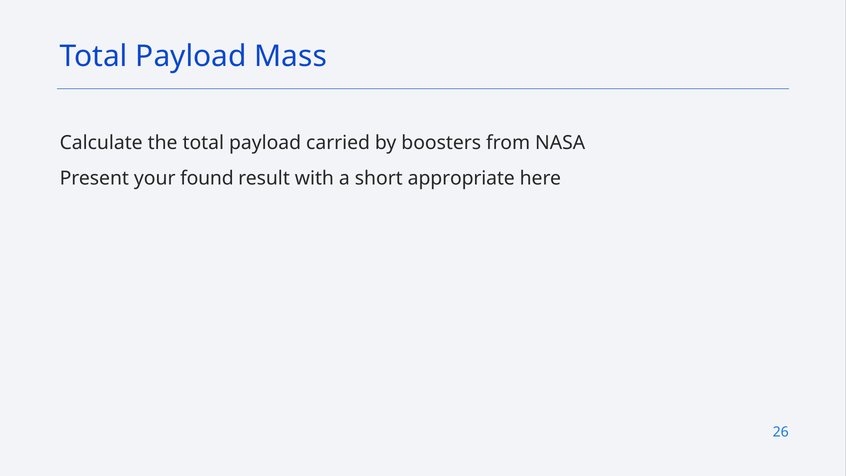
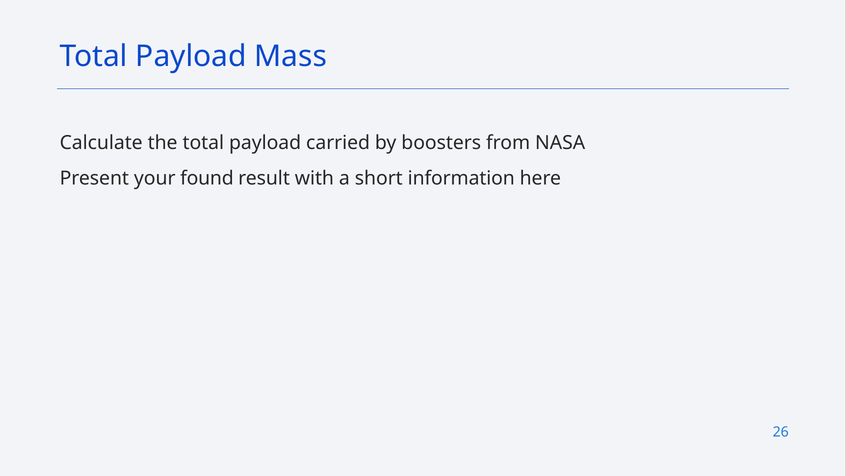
appropriate: appropriate -> information (461, 178)
